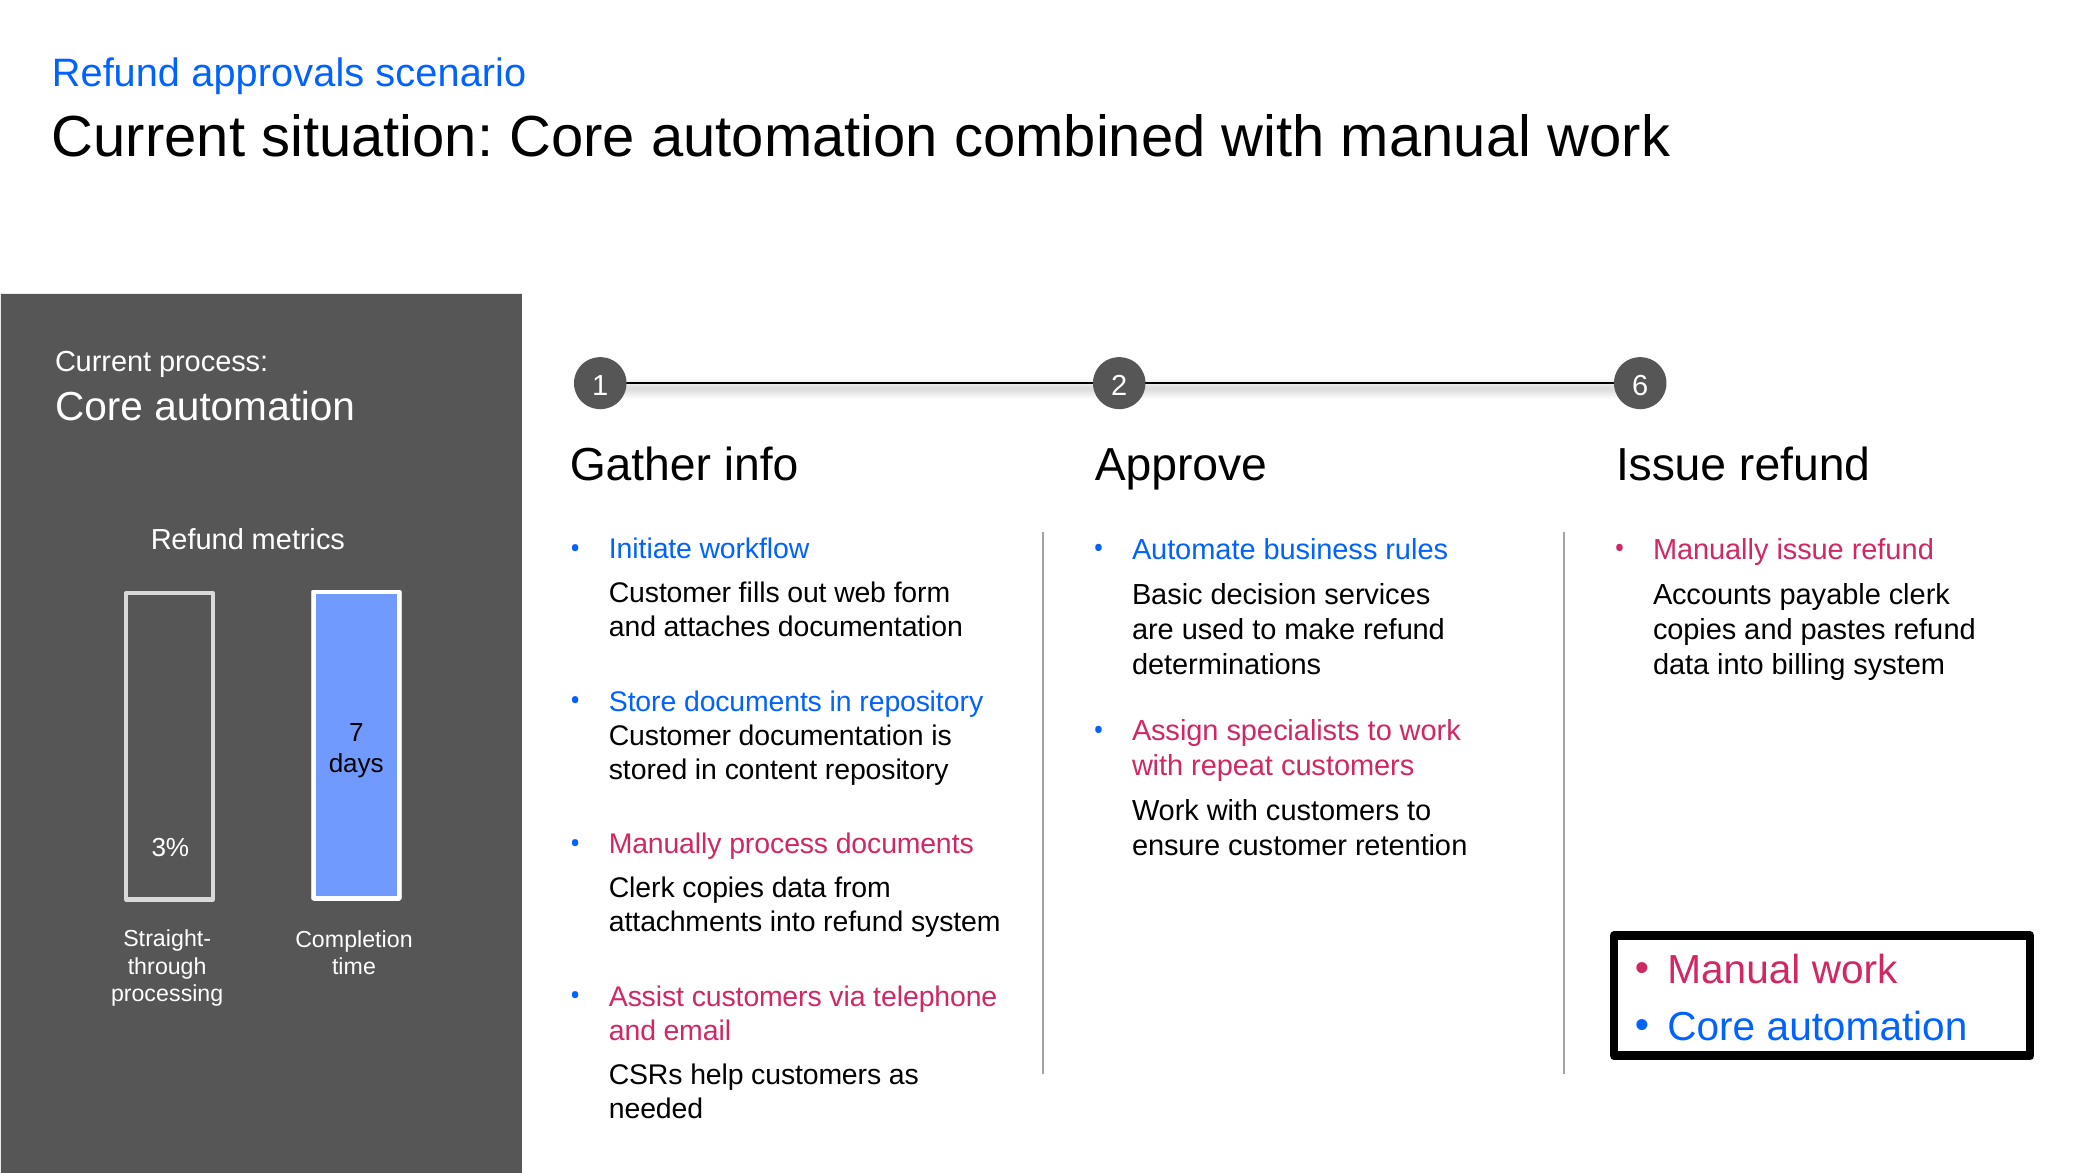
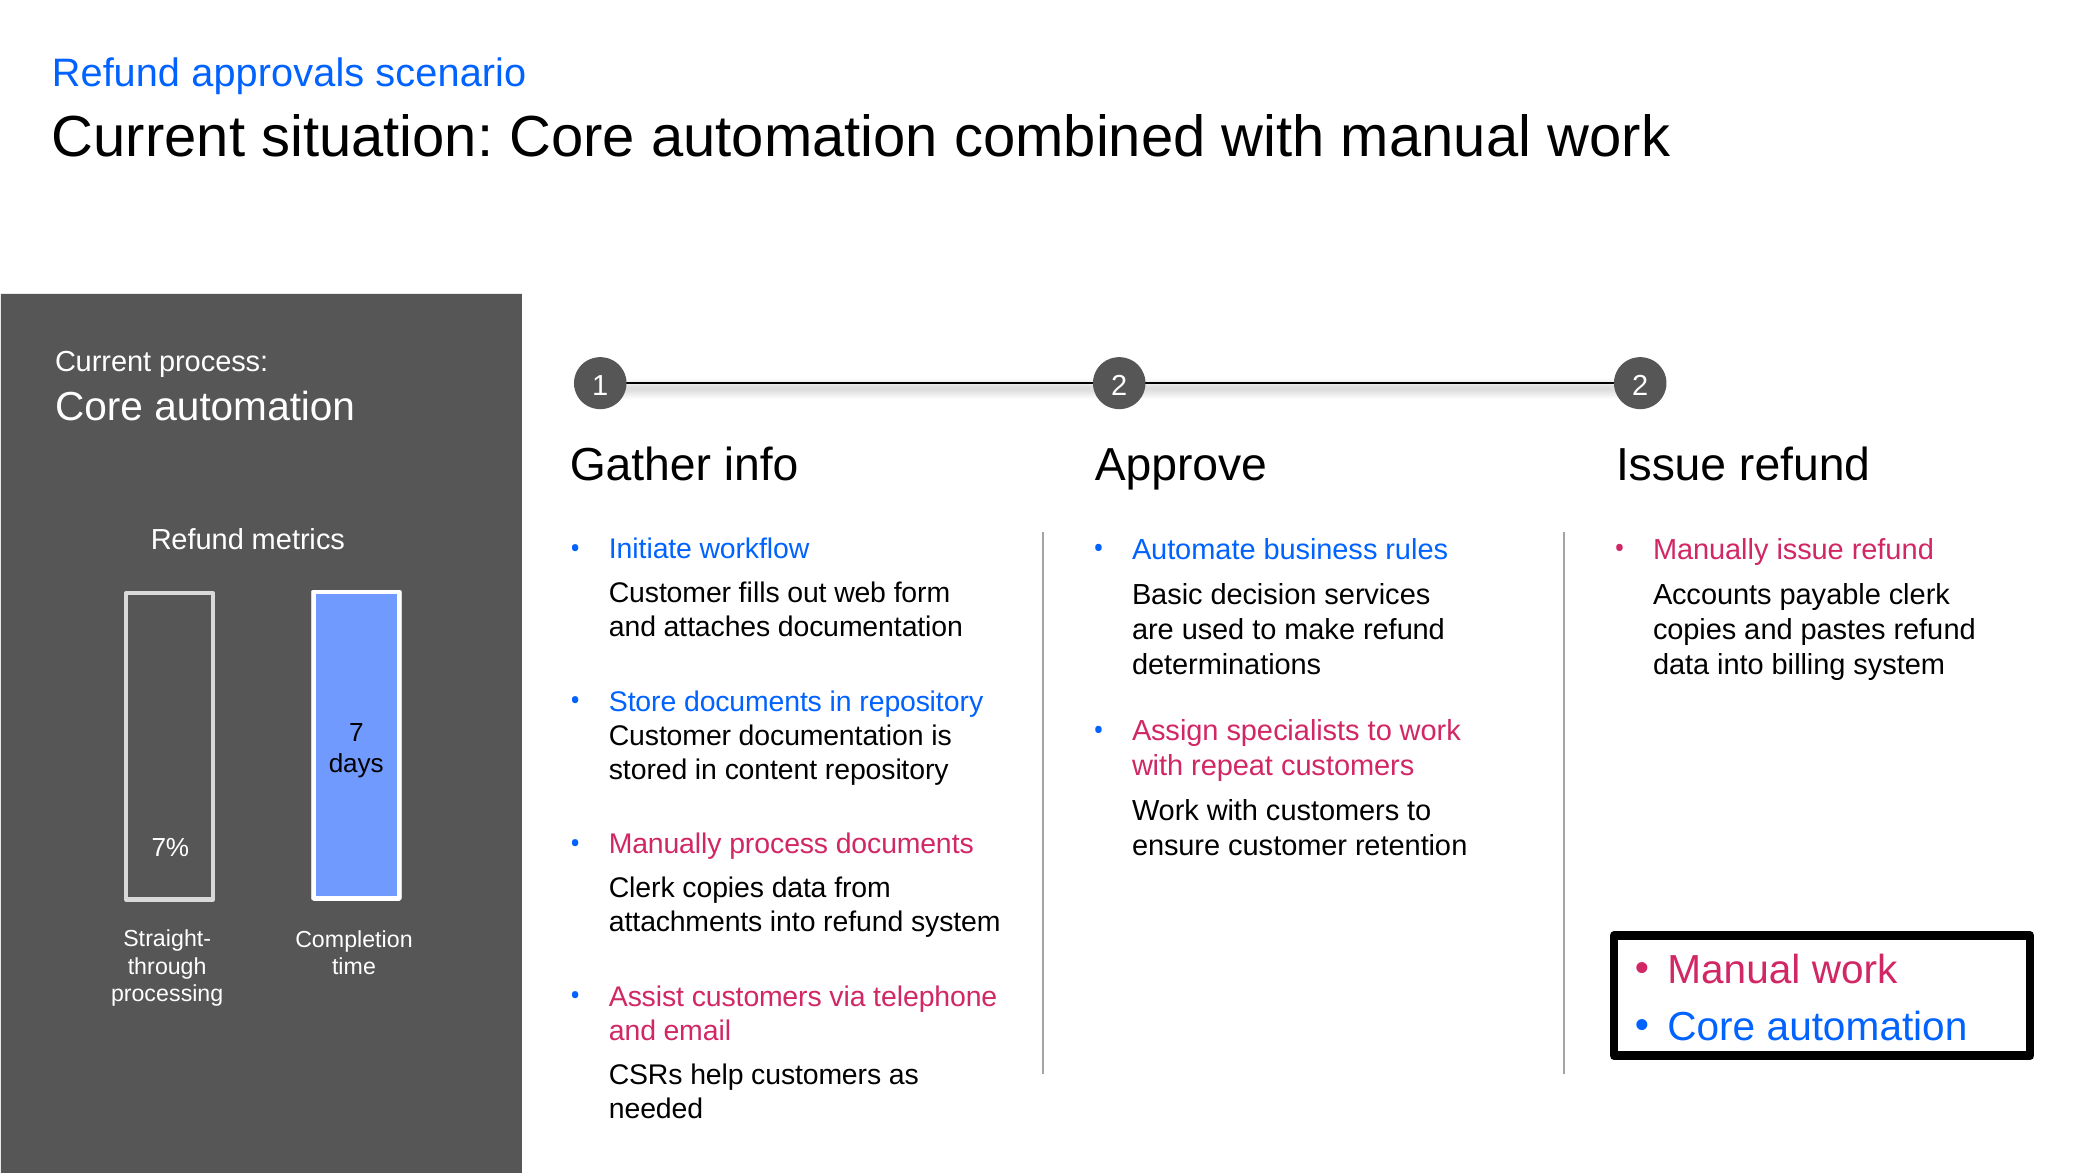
2 6: 6 -> 2 (1640, 386)
3%: 3% -> 7% (170, 848)
